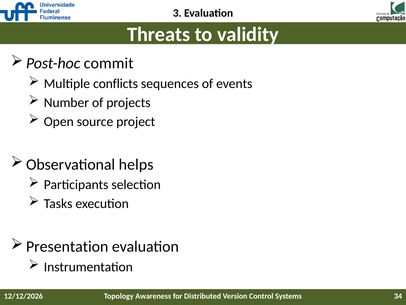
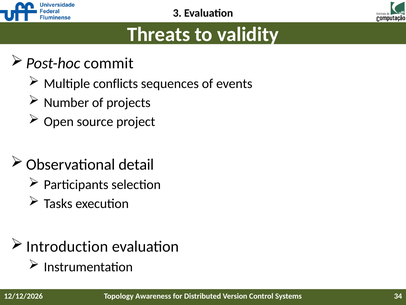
helps: helps -> detail (136, 164)
Presentation: Presentation -> Introduction (67, 246)
